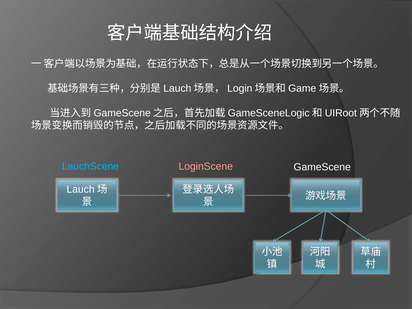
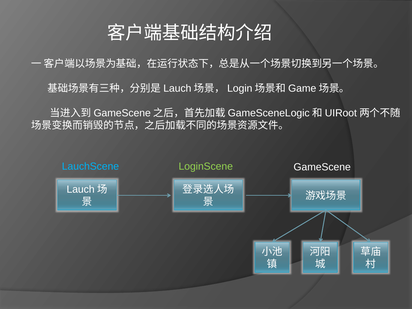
LoginScene colour: pink -> light green (206, 166)
